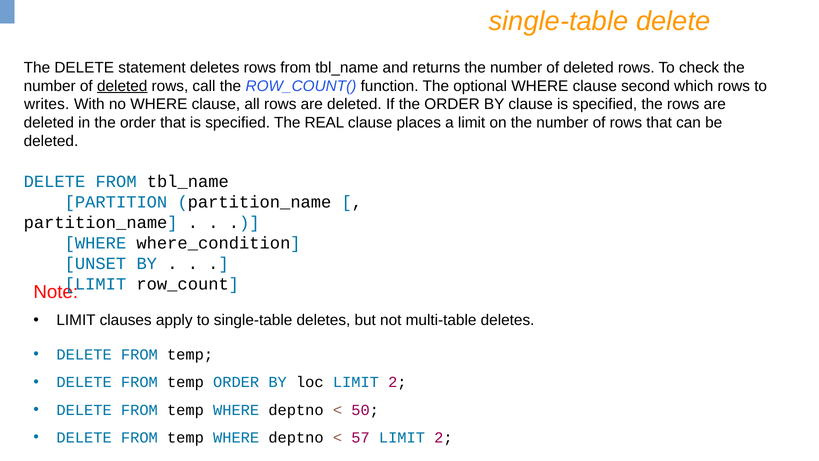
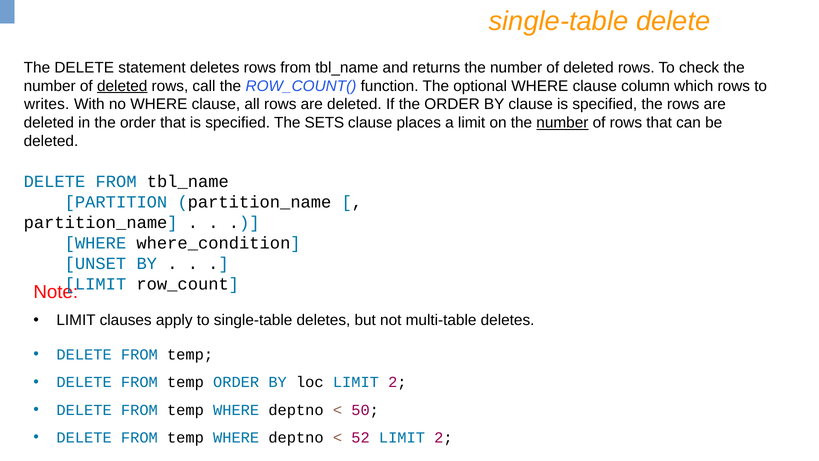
second: second -> column (646, 86)
REAL: REAL -> SETS (324, 123)
number underline: none -> present (562, 123)
57: 57 -> 52 (361, 437)
